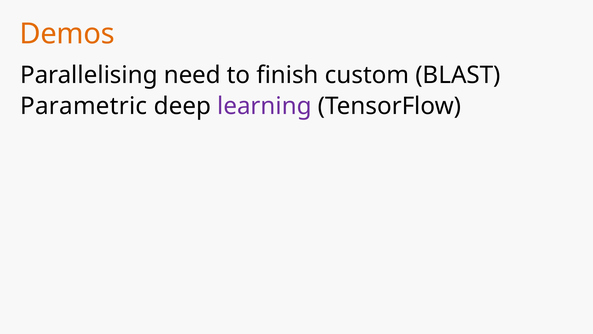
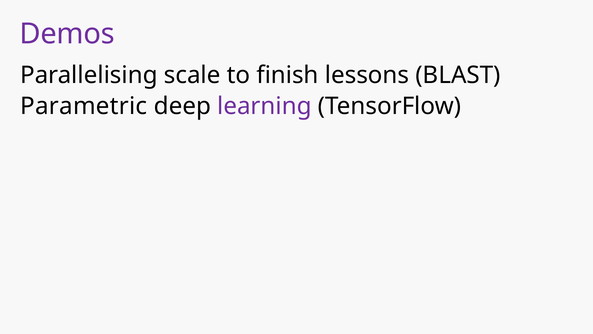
Demos colour: orange -> purple (67, 34)
need: need -> scale (192, 75)
custom: custom -> lessons (367, 75)
